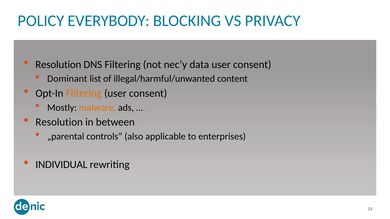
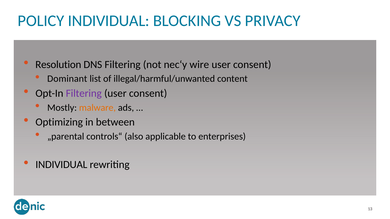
POLICY EVERYBODY: EVERYBODY -> INDIVIDUAL (109, 21)
data: data -> wire (199, 65)
Filtering colour: orange -> purple (84, 94)
Resolution: Resolution -> Optimizing (59, 122)
